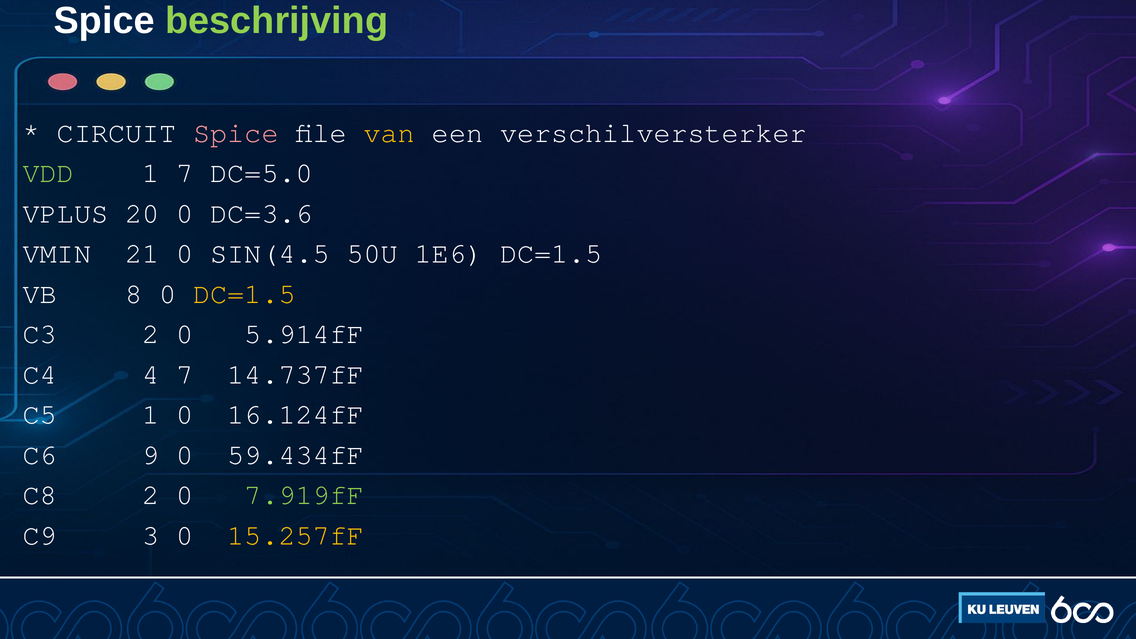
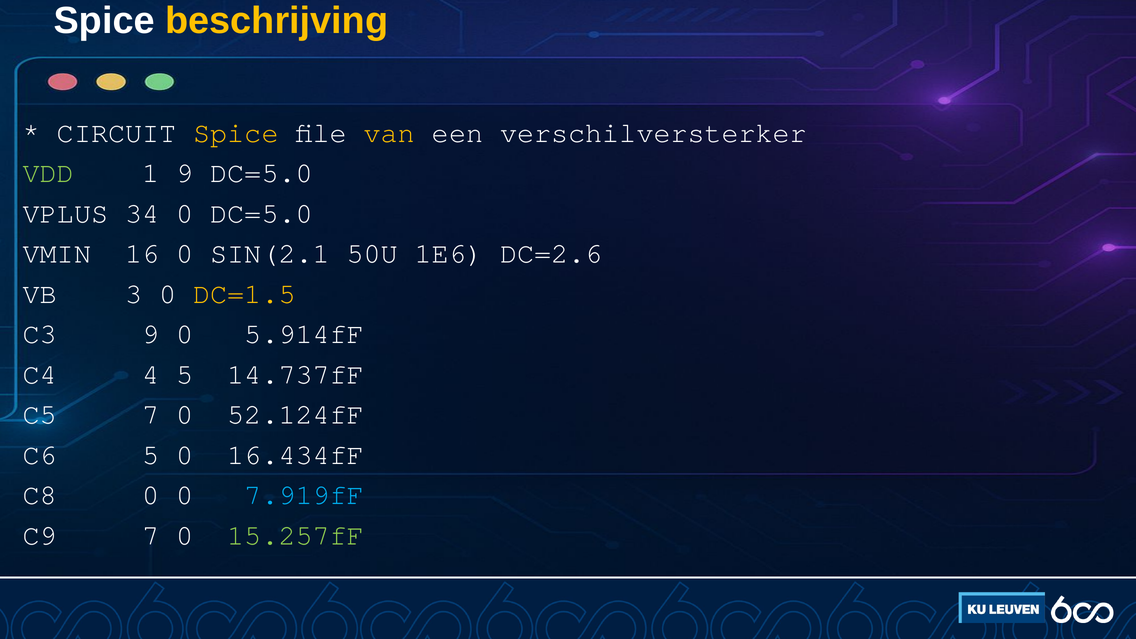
beschrijving colour: light green -> yellow (277, 21)
Spice colour: pink -> yellow (236, 133)
1 7: 7 -> 9 (185, 173)
20: 20 -> 34 (142, 213)
0 DC=3.6: DC=3.6 -> DC=5.0 (262, 213)
21: 21 -> 16 (142, 253)
SIN(4.5: SIN(4.5 -> SIN(2.1 (270, 253)
1E6 DC=1.5: DC=1.5 -> DC=2.6 (551, 253)
8: 8 -> 3 (134, 294)
C3 2: 2 -> 9 (151, 334)
4 7: 7 -> 5 (185, 374)
C5 1: 1 -> 7 (151, 414)
16.124fF: 16.124fF -> 52.124fF (296, 414)
C6 9: 9 -> 5 (151, 455)
59.434fF: 59.434fF -> 16.434fF (296, 455)
C8 2: 2 -> 0 (151, 495)
7.919fF colour: light green -> light blue (304, 495)
C9 3: 3 -> 7 (151, 535)
15.257fF colour: yellow -> light green (296, 535)
